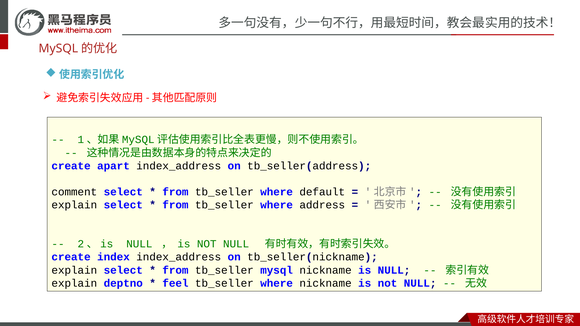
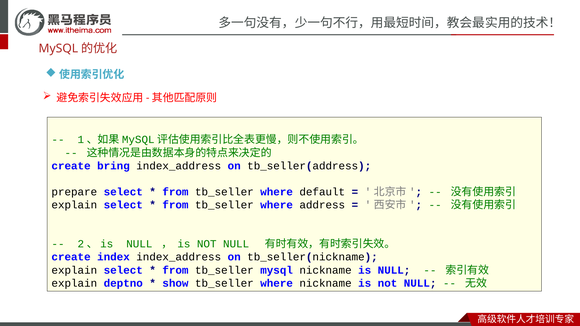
apart: apart -> bring (113, 166)
comment: comment -> prepare (74, 192)
feel: feel -> show (175, 283)
